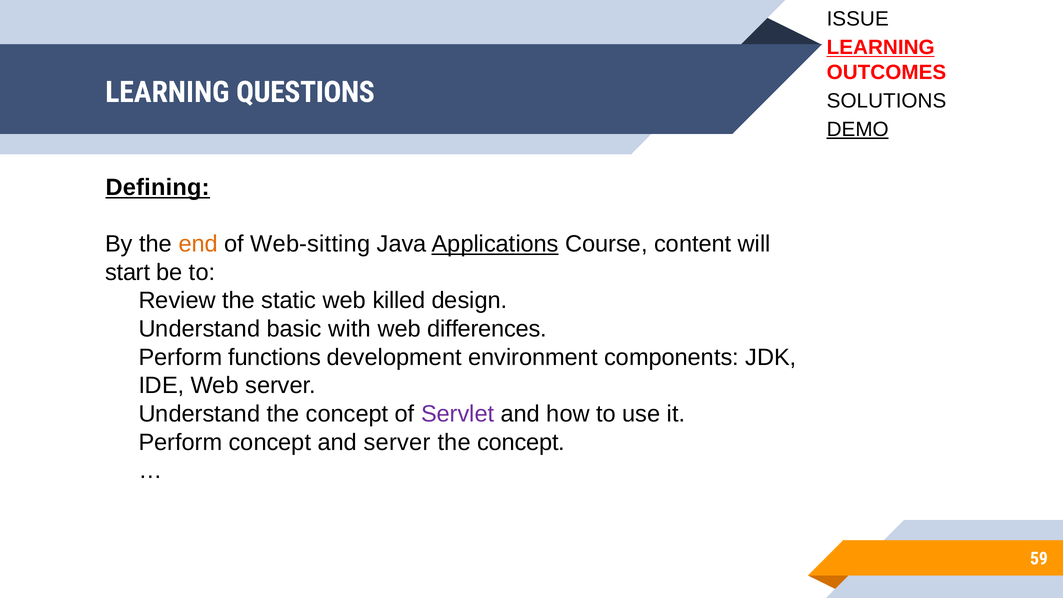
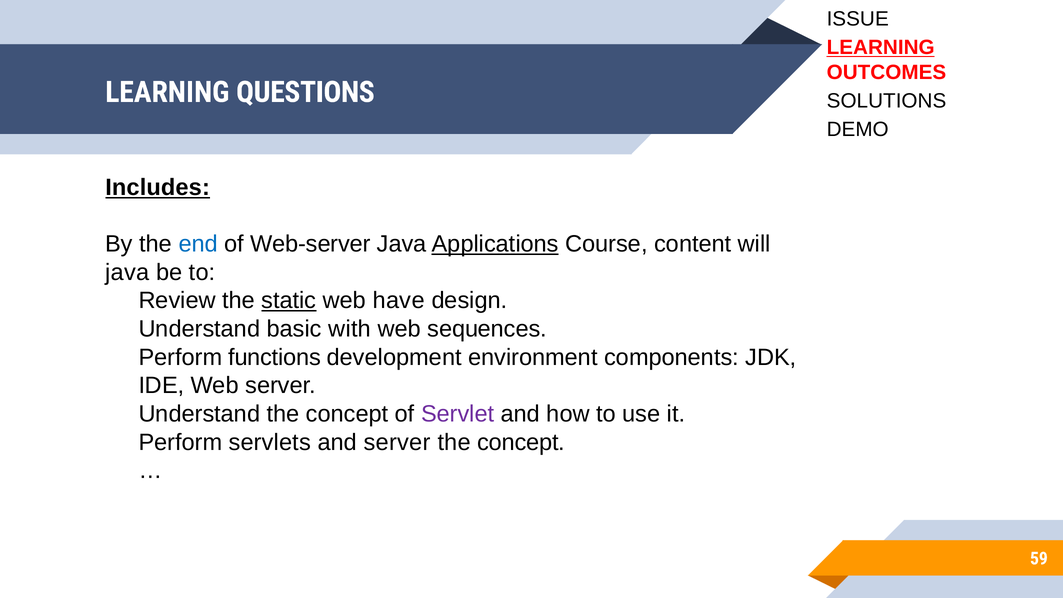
DEMO underline: present -> none (858, 129)
Defining: Defining -> Includes (158, 187)
end colour: orange -> blue (198, 244)
Web-sitting: Web-sitting -> Web-server (310, 244)
start: start -> java (127, 272)
static underline: none -> present (289, 301)
killed: killed -> have (399, 301)
differences: differences -> sequences (487, 329)
concept: concept -> servlets (270, 442)
